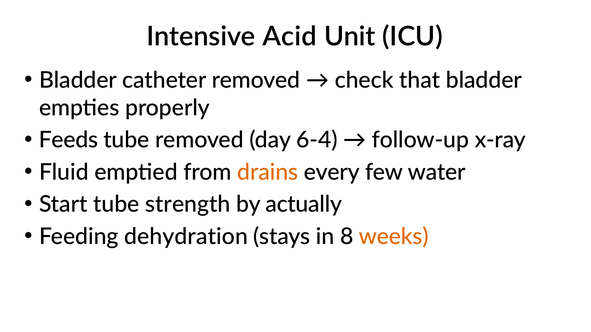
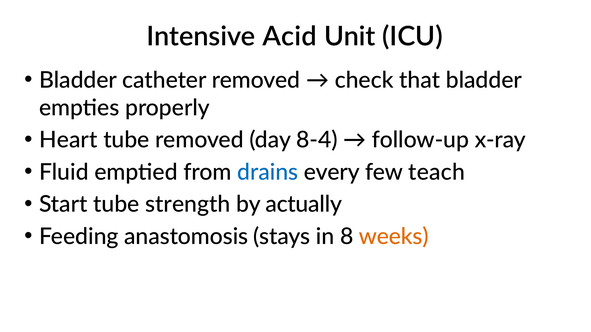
Feeds: Feeds -> Heart (68, 140)
6-4: 6-4 -> 8-4 (317, 140)
drains colour: orange -> blue (268, 172)
water: water -> teach (437, 172)
dehydration: dehydration -> anastomosis (186, 237)
